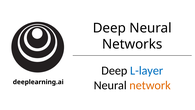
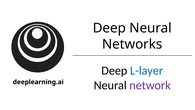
network colour: orange -> purple (150, 85)
